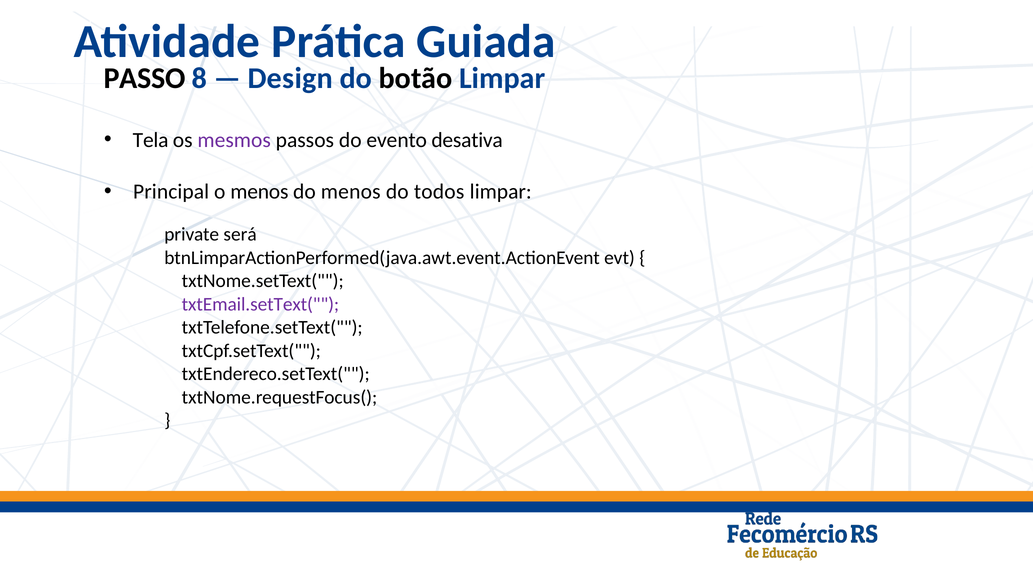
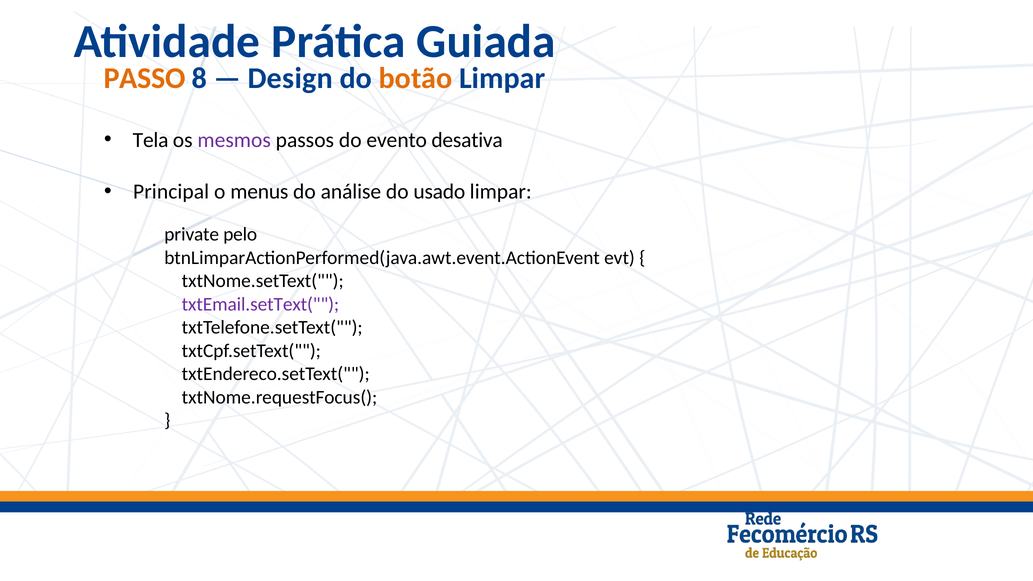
PASSO colour: black -> orange (145, 78)
botão colour: black -> orange (416, 78)
o menos: menos -> menus (259, 192)
do menos: menos -> análise (351, 192)
todos: todos -> usado (439, 192)
será: será -> pelo (240, 235)
